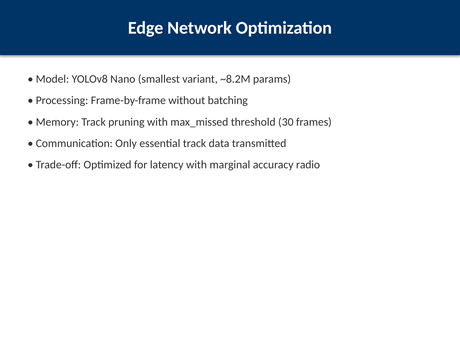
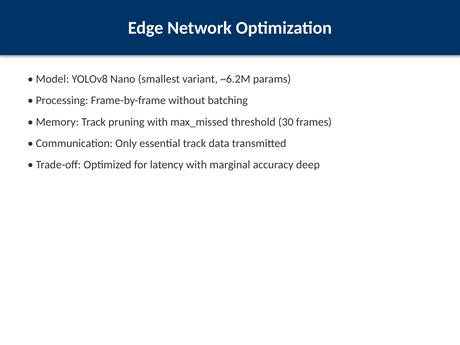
~8.2M: ~8.2M -> ~6.2M (235, 79)
radio: radio -> deep (308, 165)
